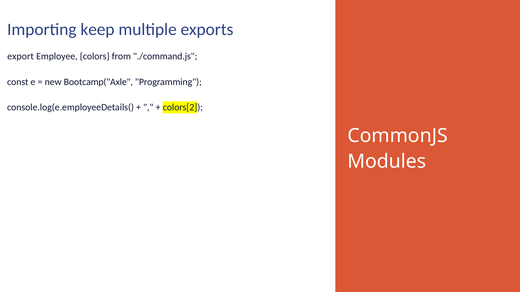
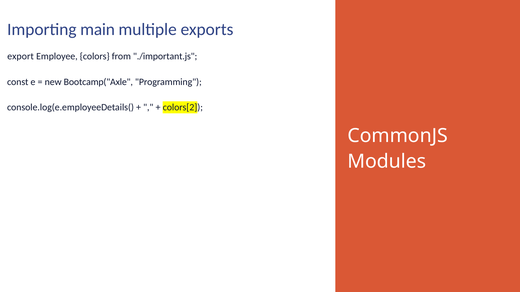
keep: keep -> main (98, 29)
./command.js: ./command.js -> ./important.js (165, 56)
